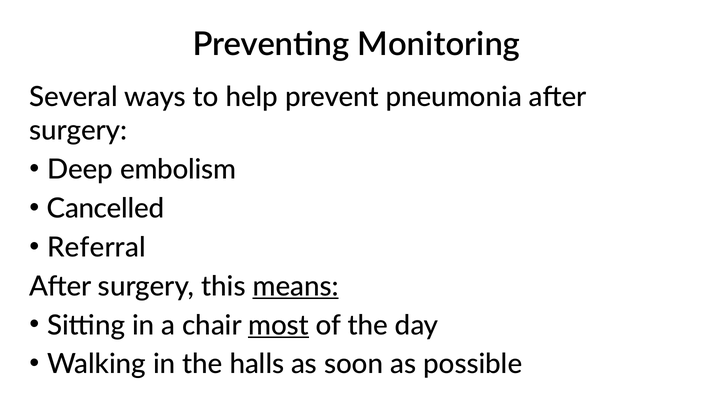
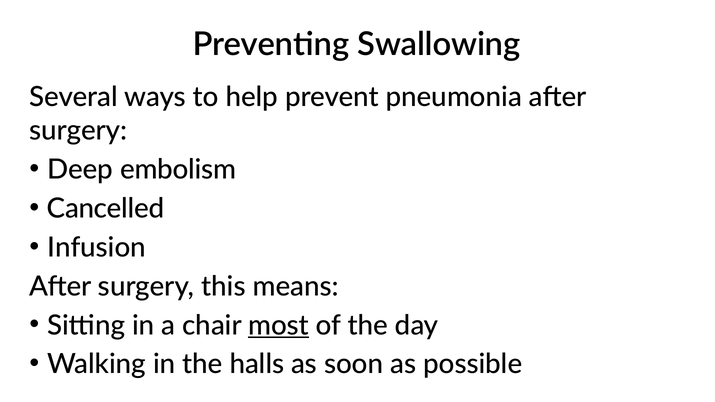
Monitoring: Monitoring -> Swallowing (439, 44)
Referral: Referral -> Infusion (97, 248)
means underline: present -> none (296, 287)
